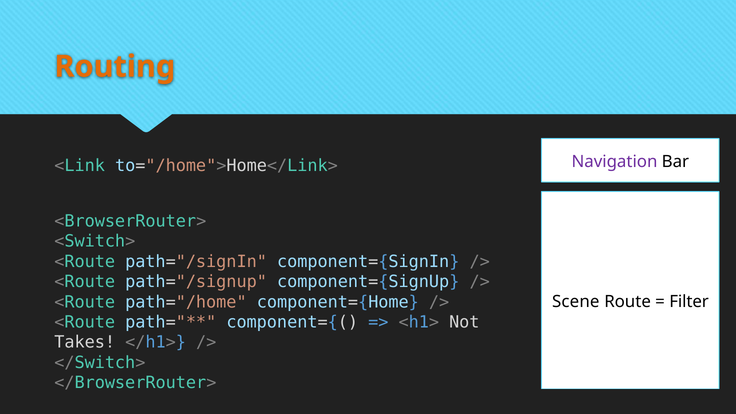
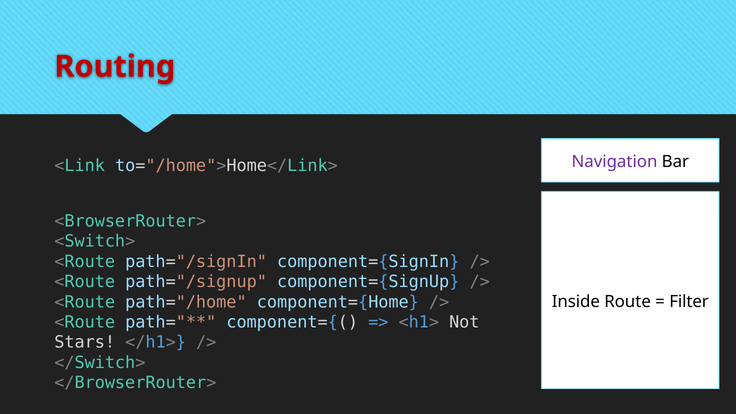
Routing colour: orange -> red (115, 67)
Scene: Scene -> Inside (576, 302)
Takes: Takes -> Stars (85, 342)
